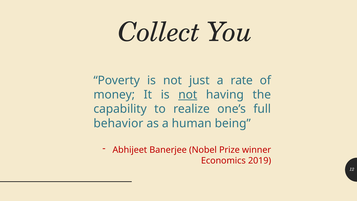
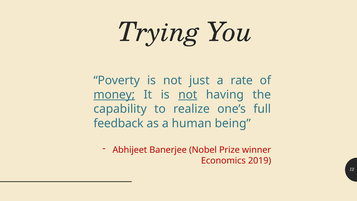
Collect: Collect -> Trying (159, 32)
money underline: none -> present (114, 95)
behavior: behavior -> feedback (118, 123)
